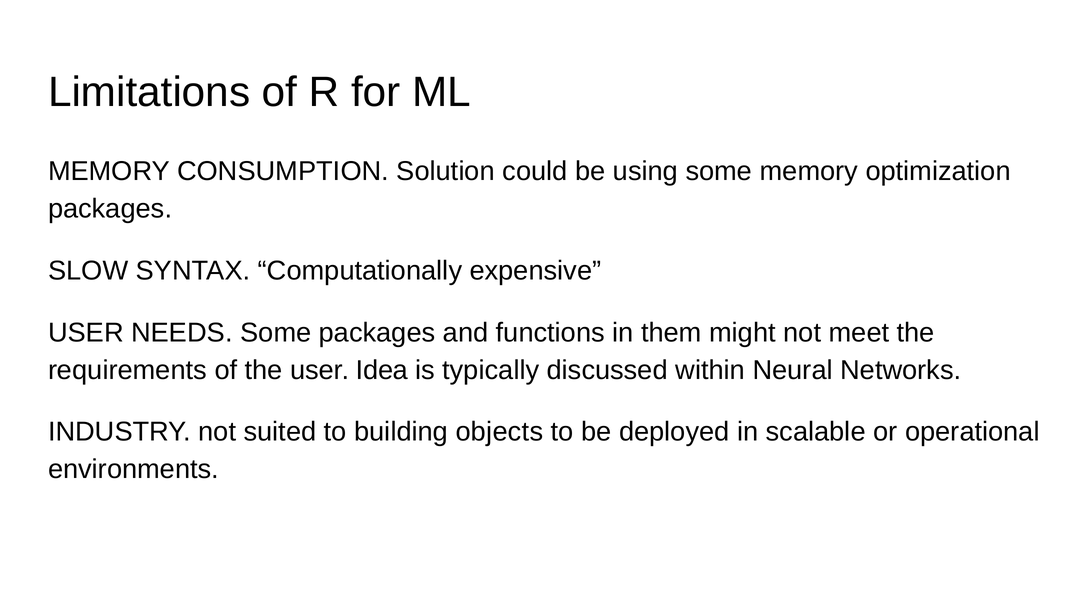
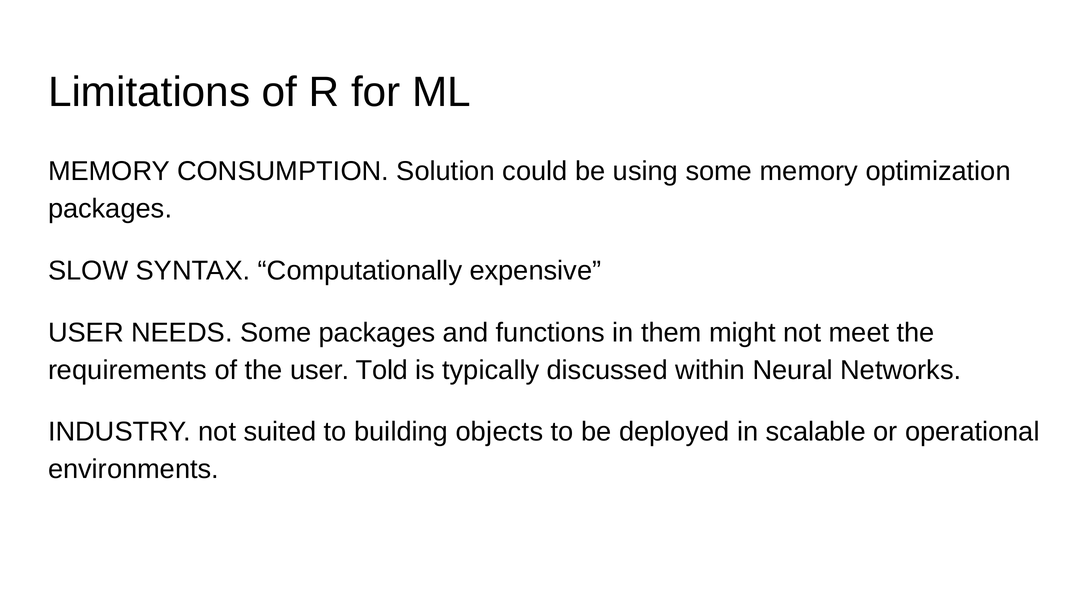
Idea: Idea -> Told (382, 370)
